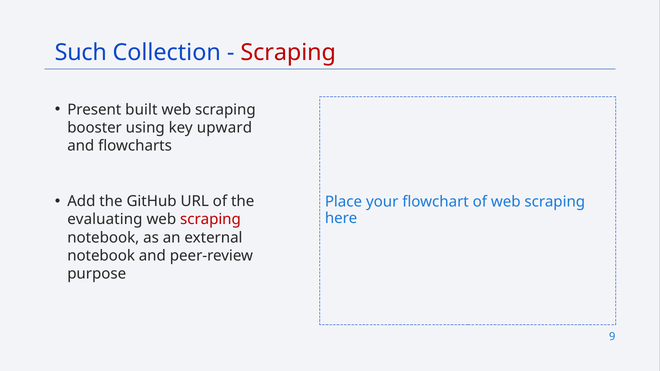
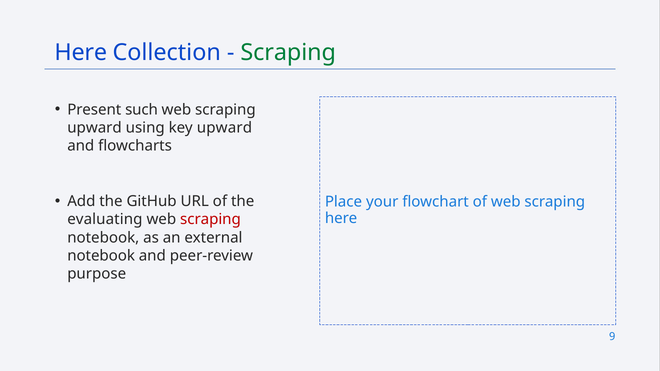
Such: Such -> Here (81, 52)
Scraping colour: red -> green (288, 52)
built: built -> such (142, 110)
booster: booster -> upward (95, 128)
